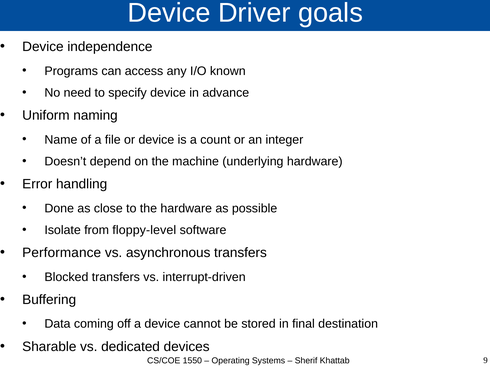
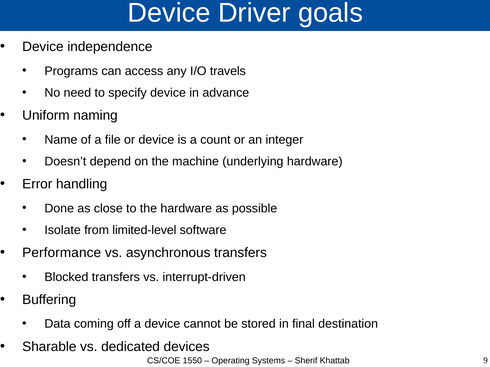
known: known -> travels (228, 71)
floppy-level: floppy-level -> limited-level (144, 230)
